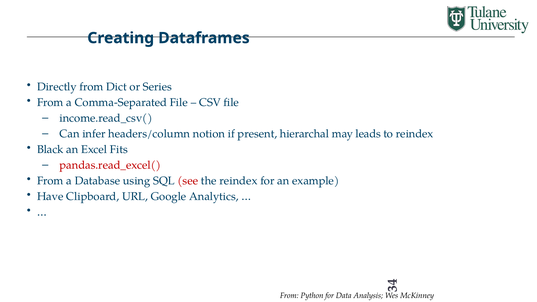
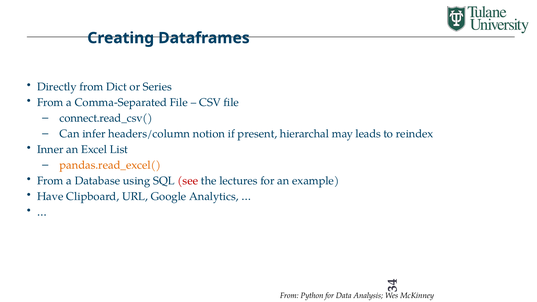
income.read_csv(: income.read_csv( -> connect.read_csv( (106, 118)
Black: Black -> Inner (50, 150)
Fits: Fits -> List (119, 150)
pandas.read_excel( colour: red -> orange (110, 165)
the reindex: reindex -> lectures (238, 181)
